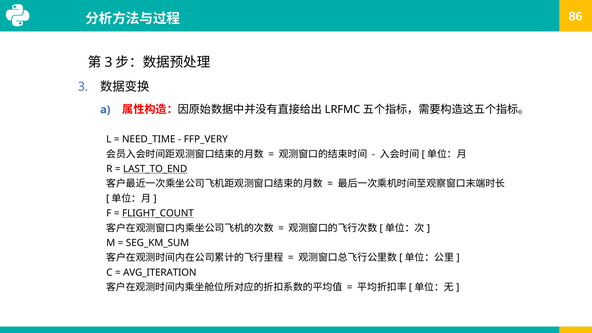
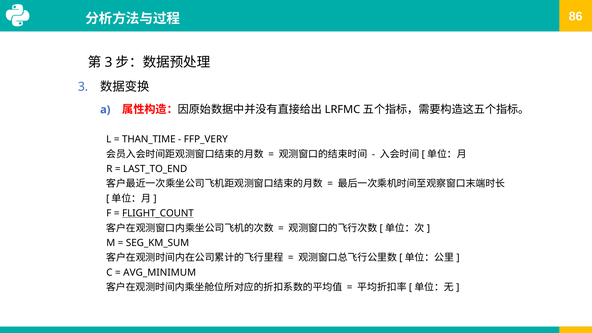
NEED_TIME: NEED_TIME -> THAN_TIME (149, 139)
LAST_TO_END underline: present -> none (155, 169)
AVG_ITERATION: AVG_ITERATION -> AVG_MINIMUM (160, 272)
